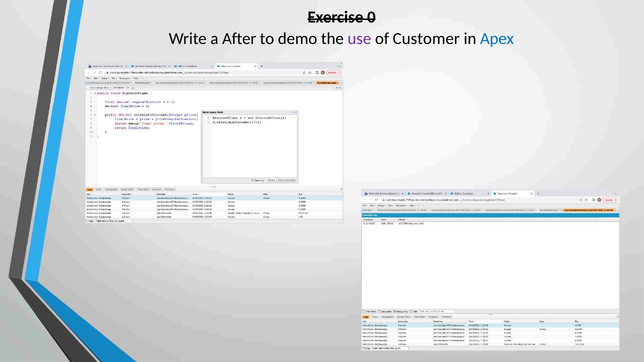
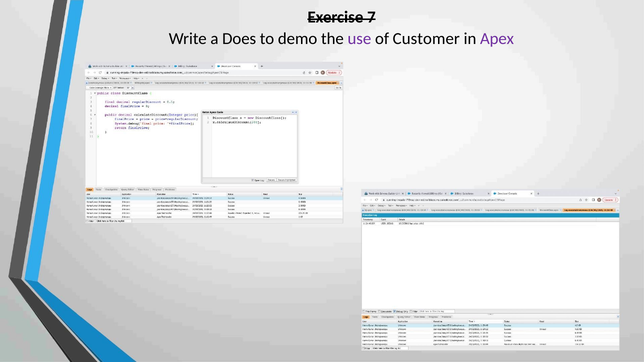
0: 0 -> 7 (371, 17)
After: After -> Does (239, 39)
Apex colour: blue -> purple (497, 39)
